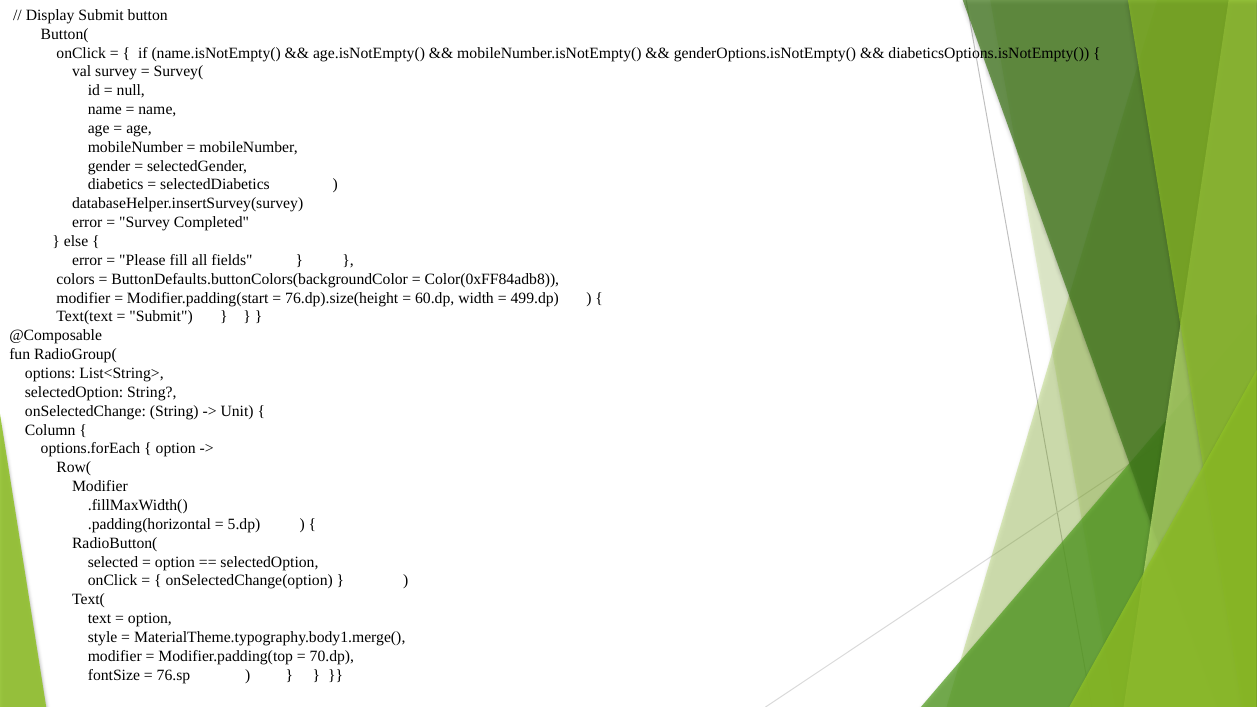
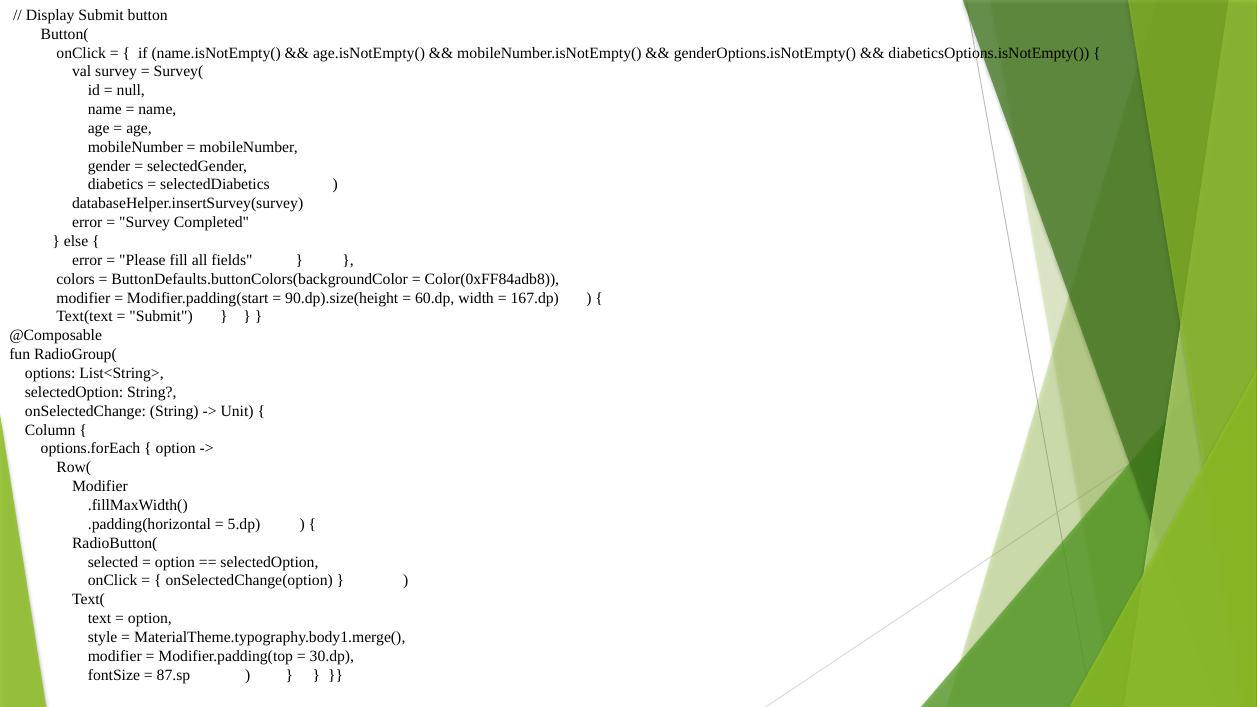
76.dp).size(height: 76.dp).size(height -> 90.dp).size(height (342, 298)
499.dp: 499.dp -> 167.dp (535, 298)
70.dp: 70.dp -> 30.dp (332, 656)
76.sp: 76.sp -> 87.sp (173, 675)
